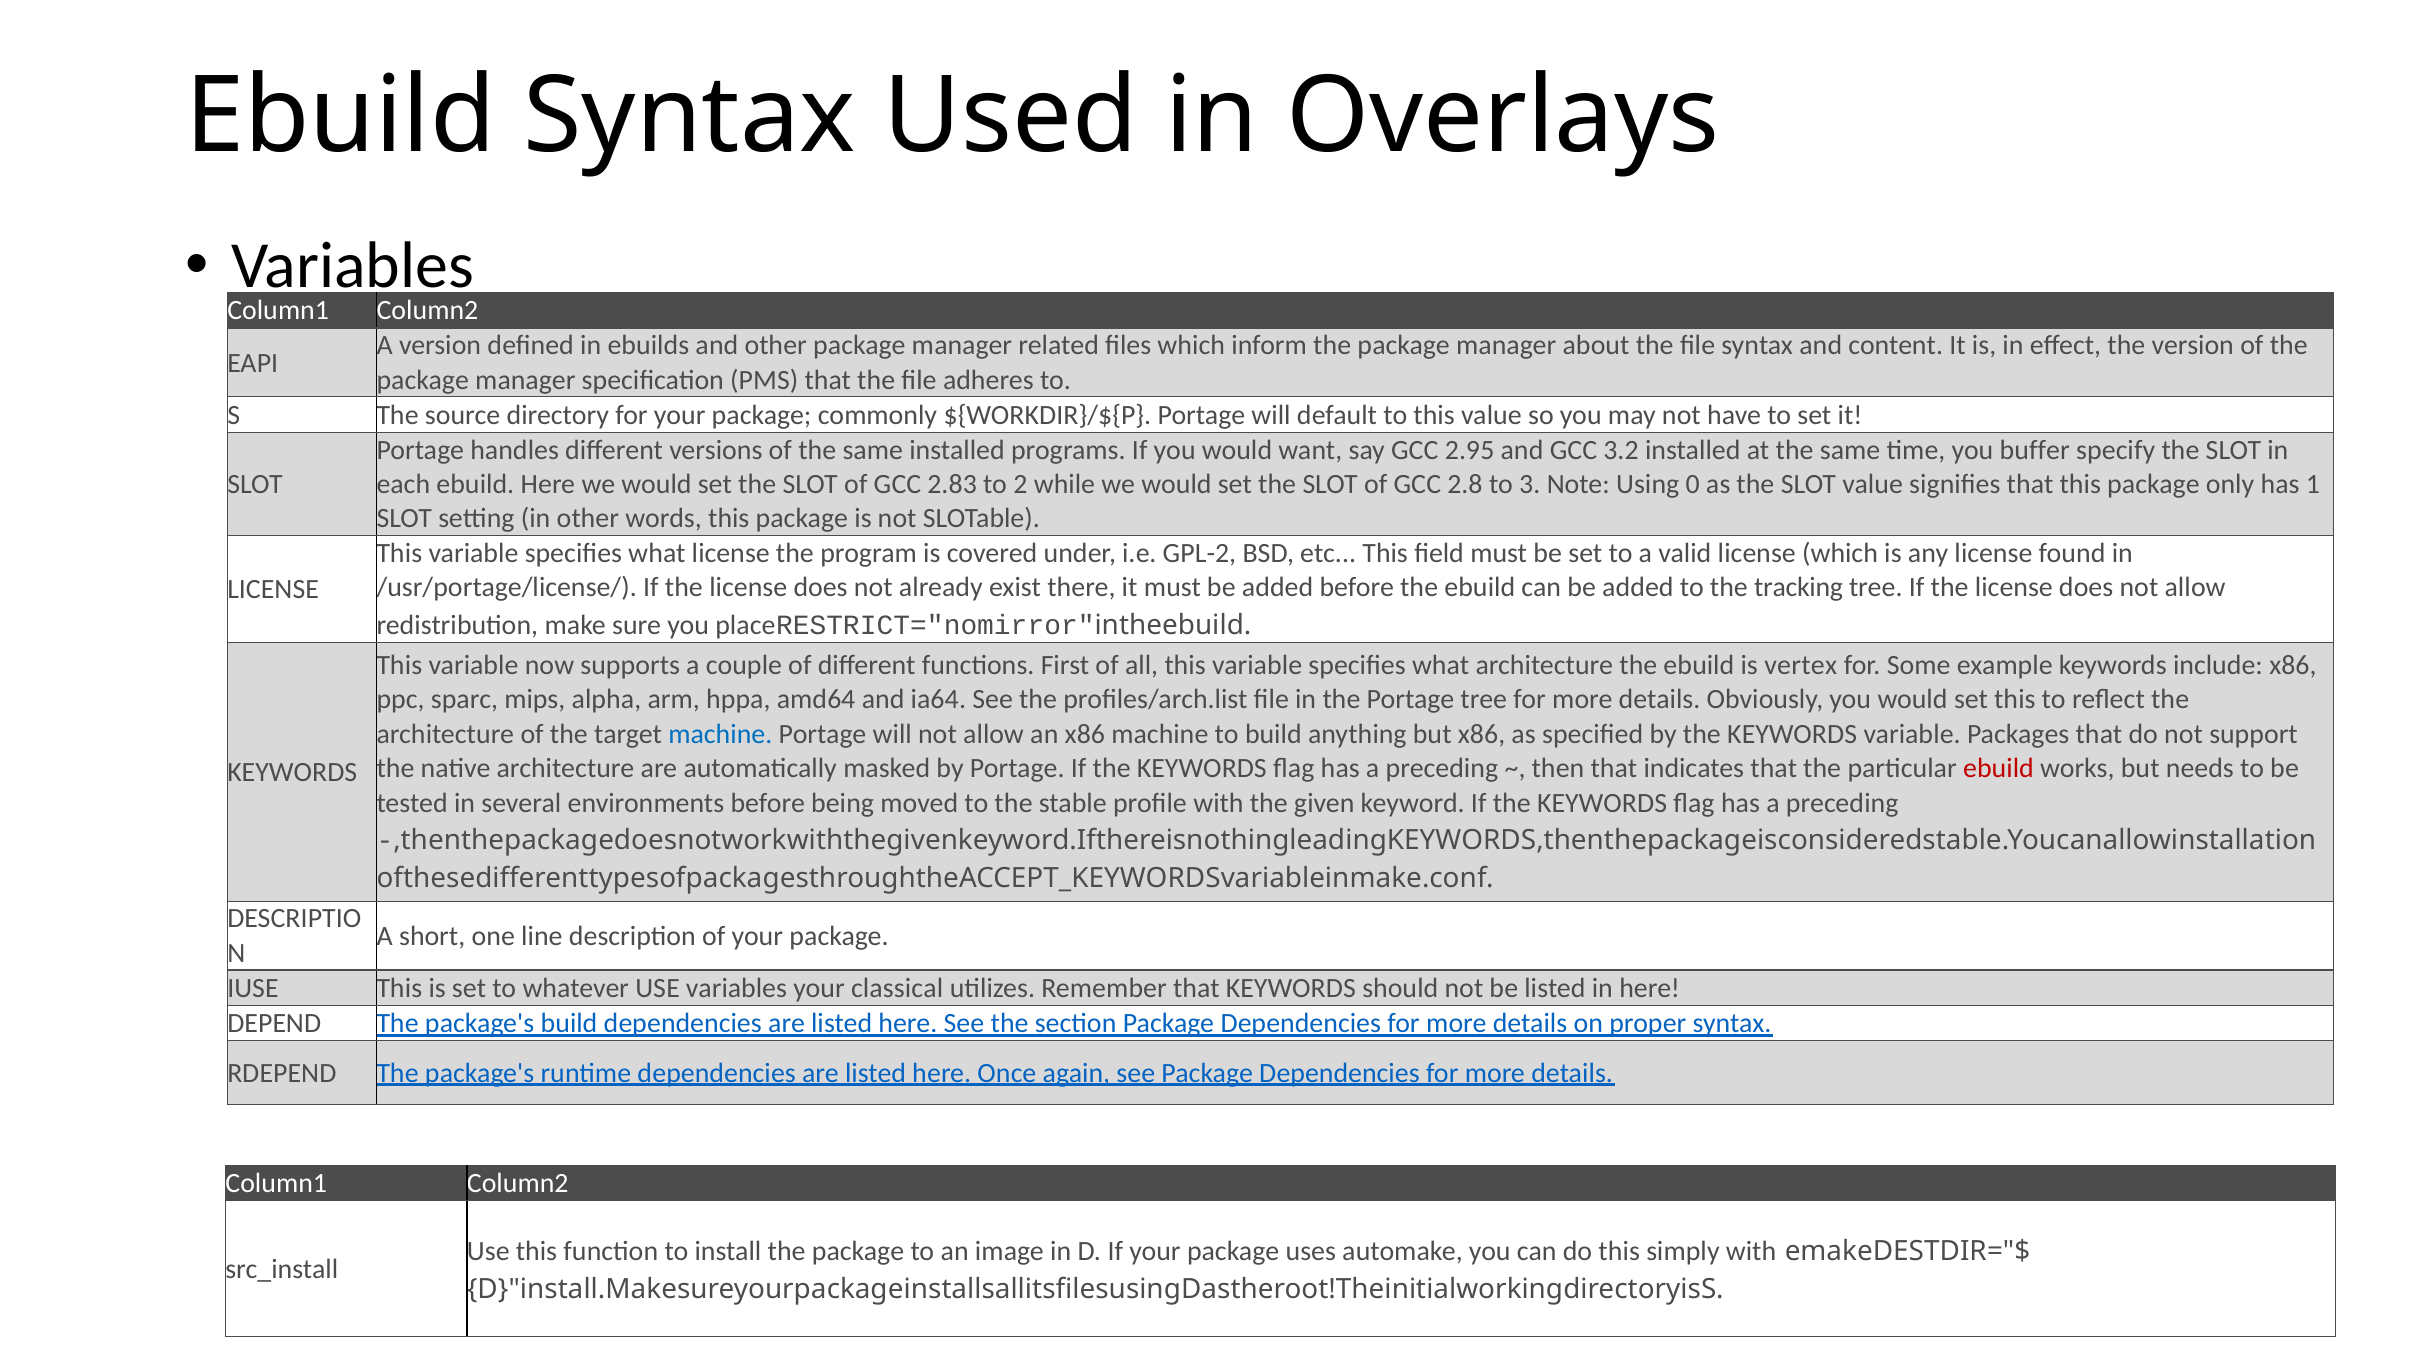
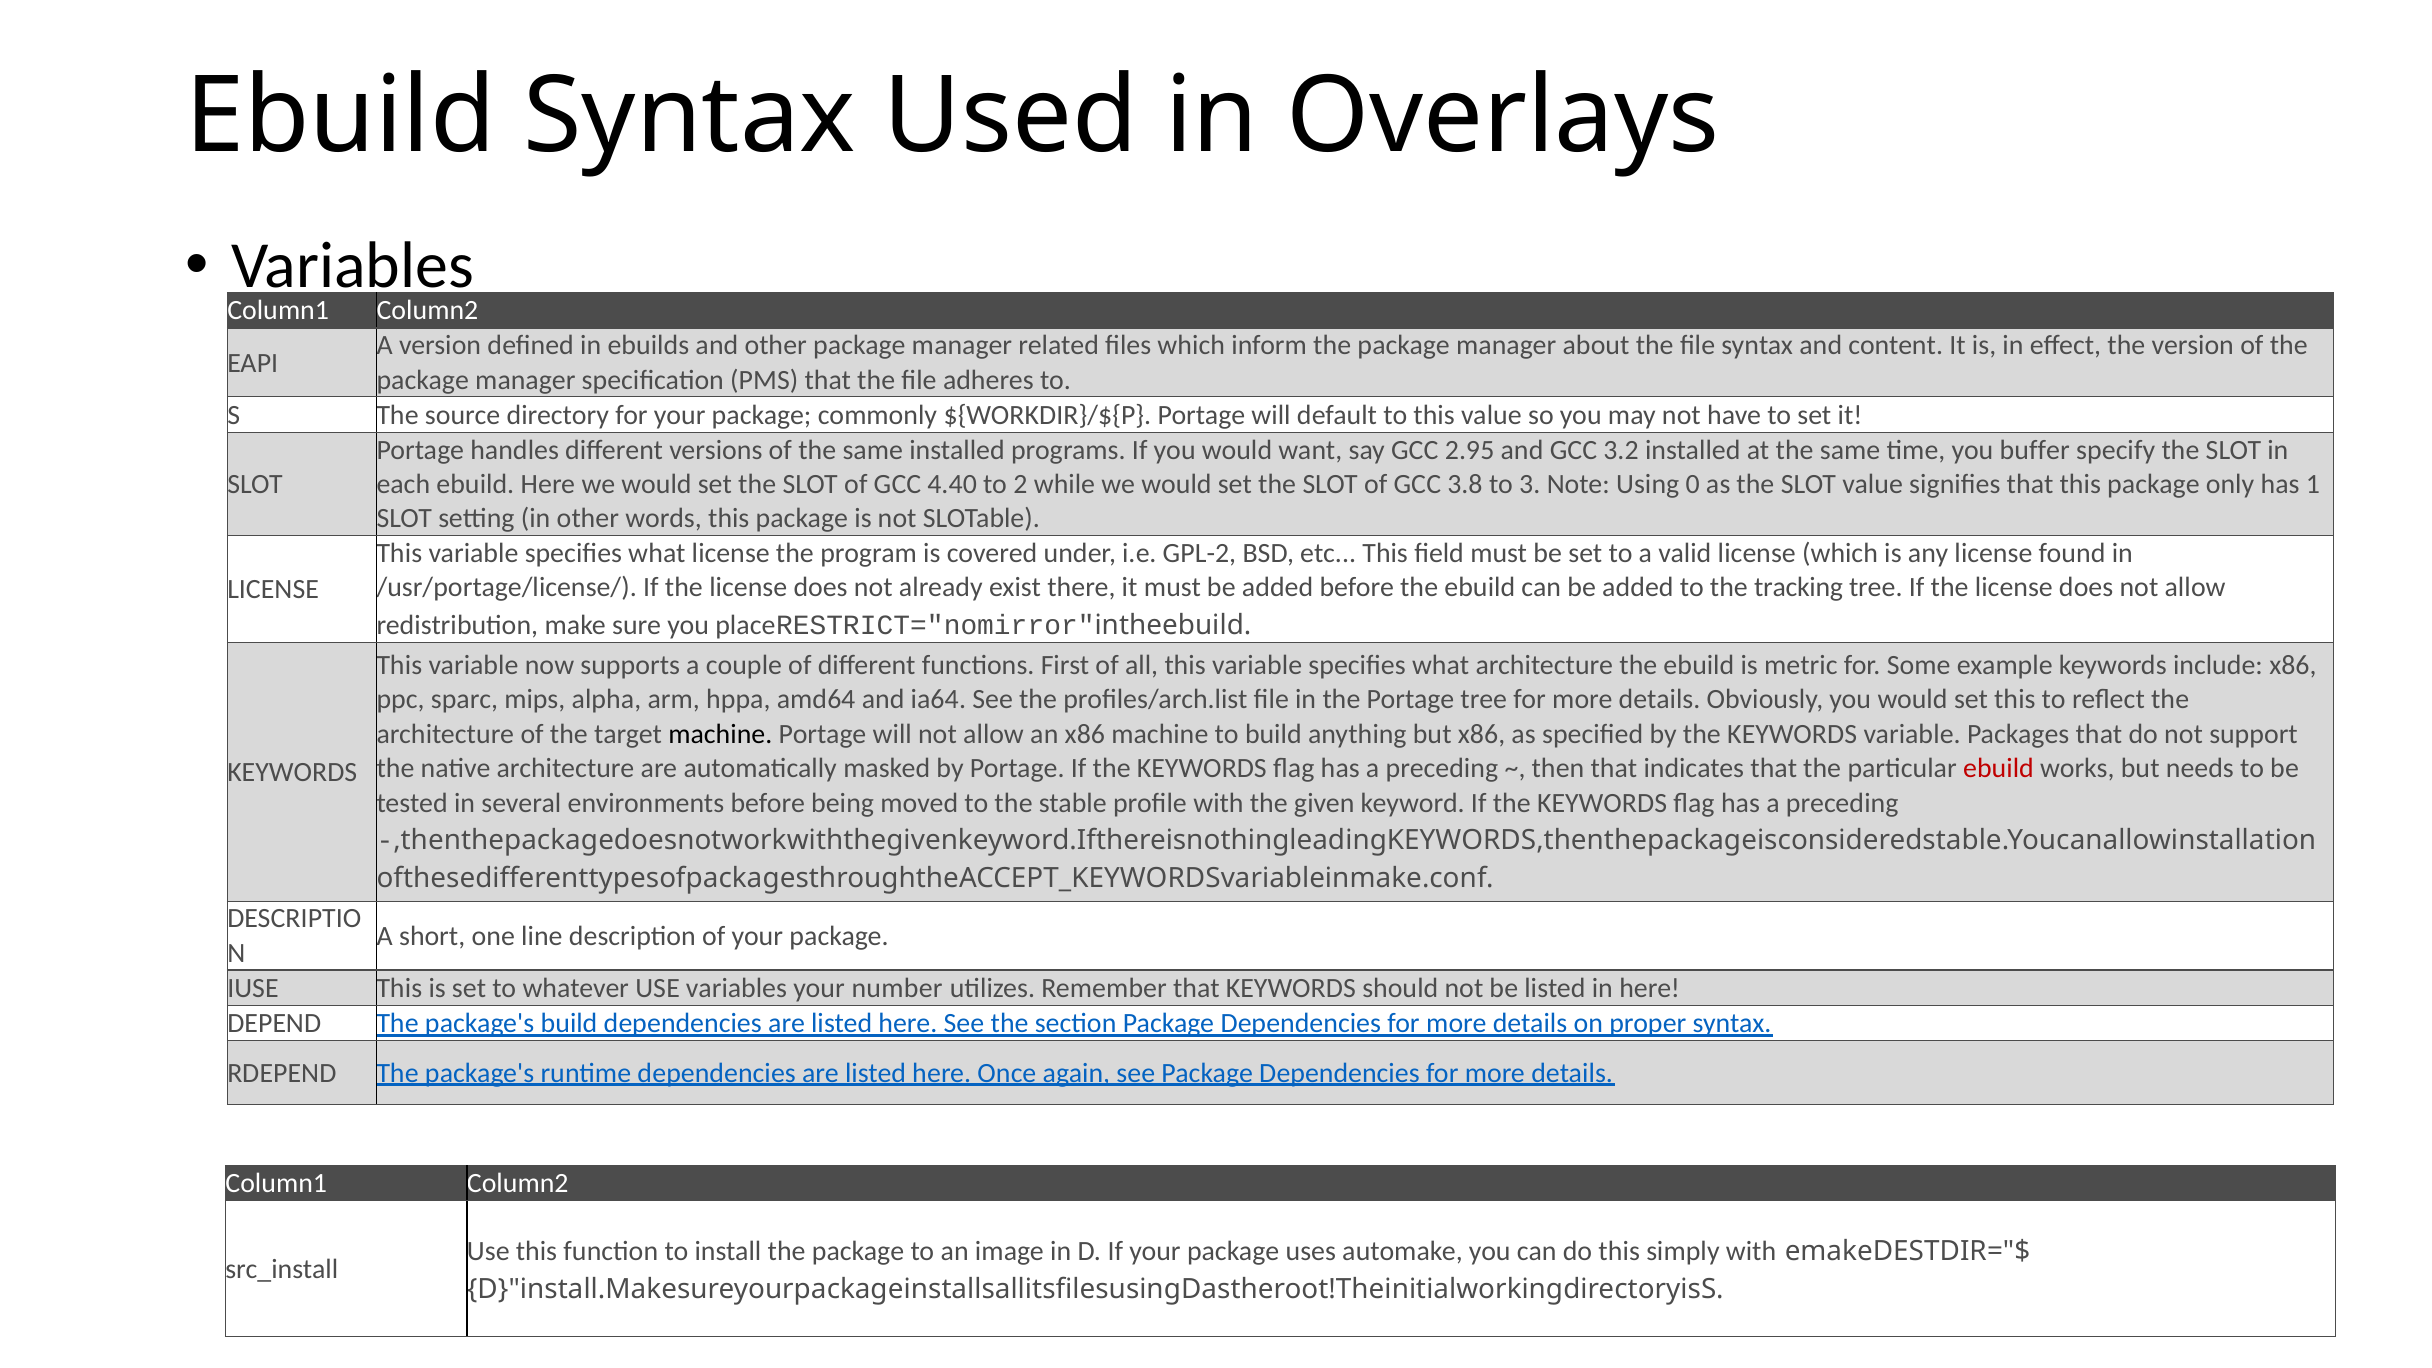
2.83: 2.83 -> 4.40 (952, 484)
2.8: 2.8 -> 3.8 (1465, 484)
vertex: vertex -> metric (1801, 665)
machine colour: blue -> black (720, 734)
classical: classical -> number (897, 988)
